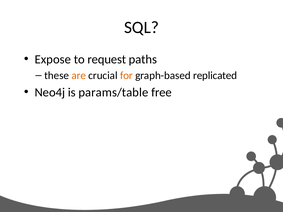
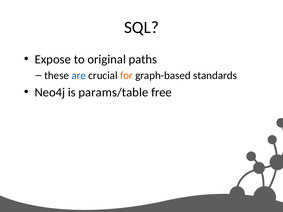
request: request -> original (107, 59)
are colour: orange -> blue (79, 76)
replicated: replicated -> standards (215, 76)
